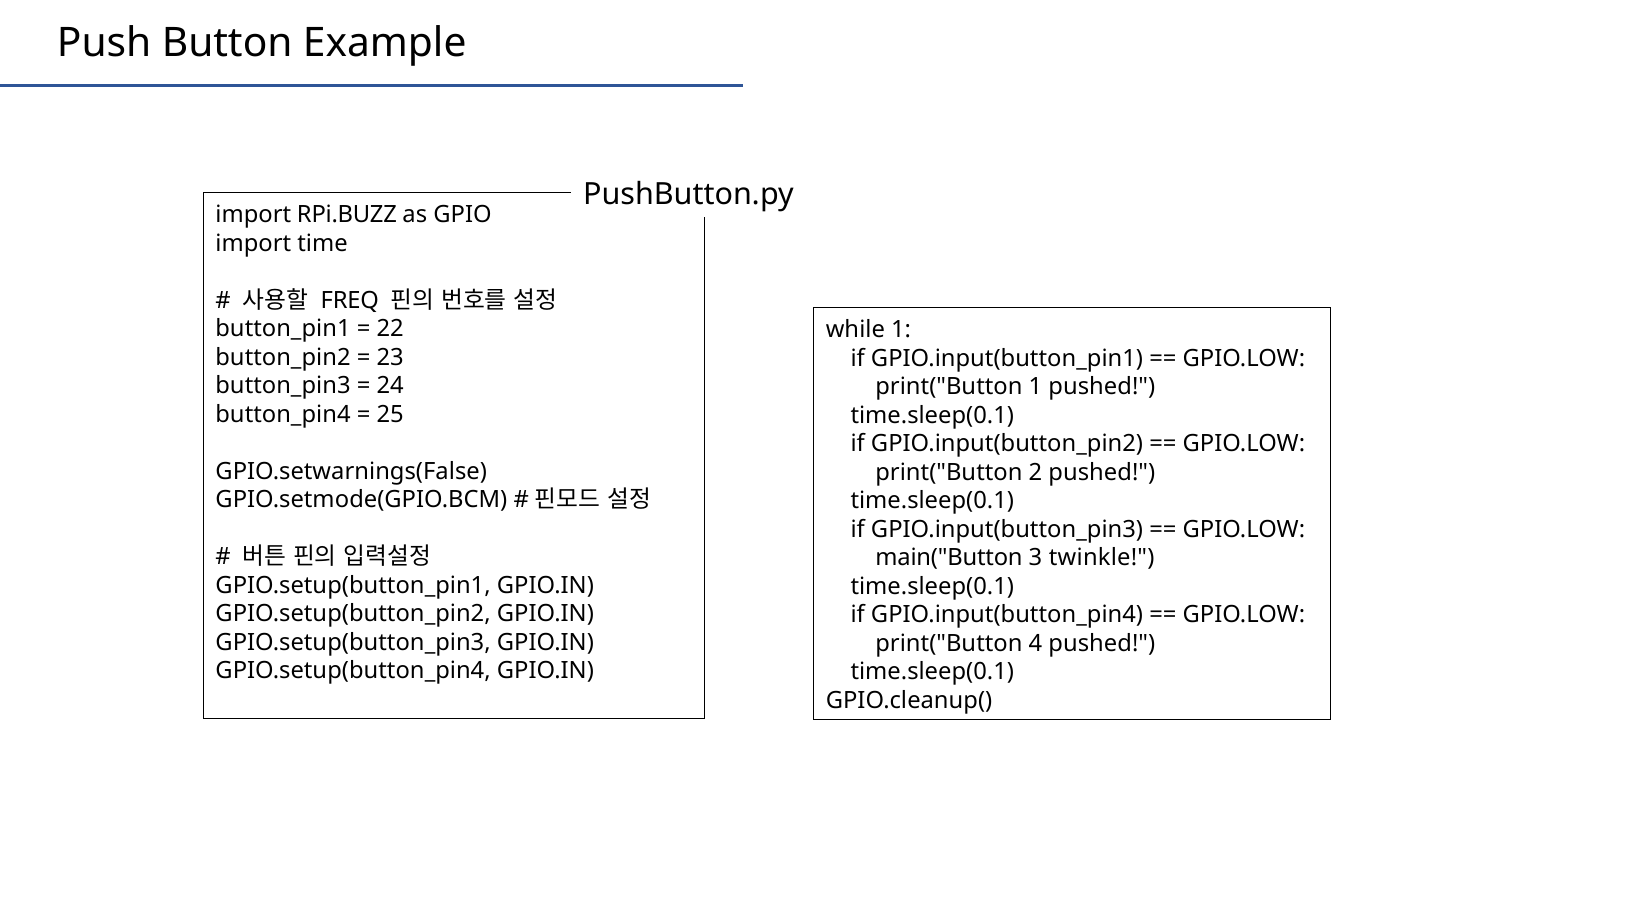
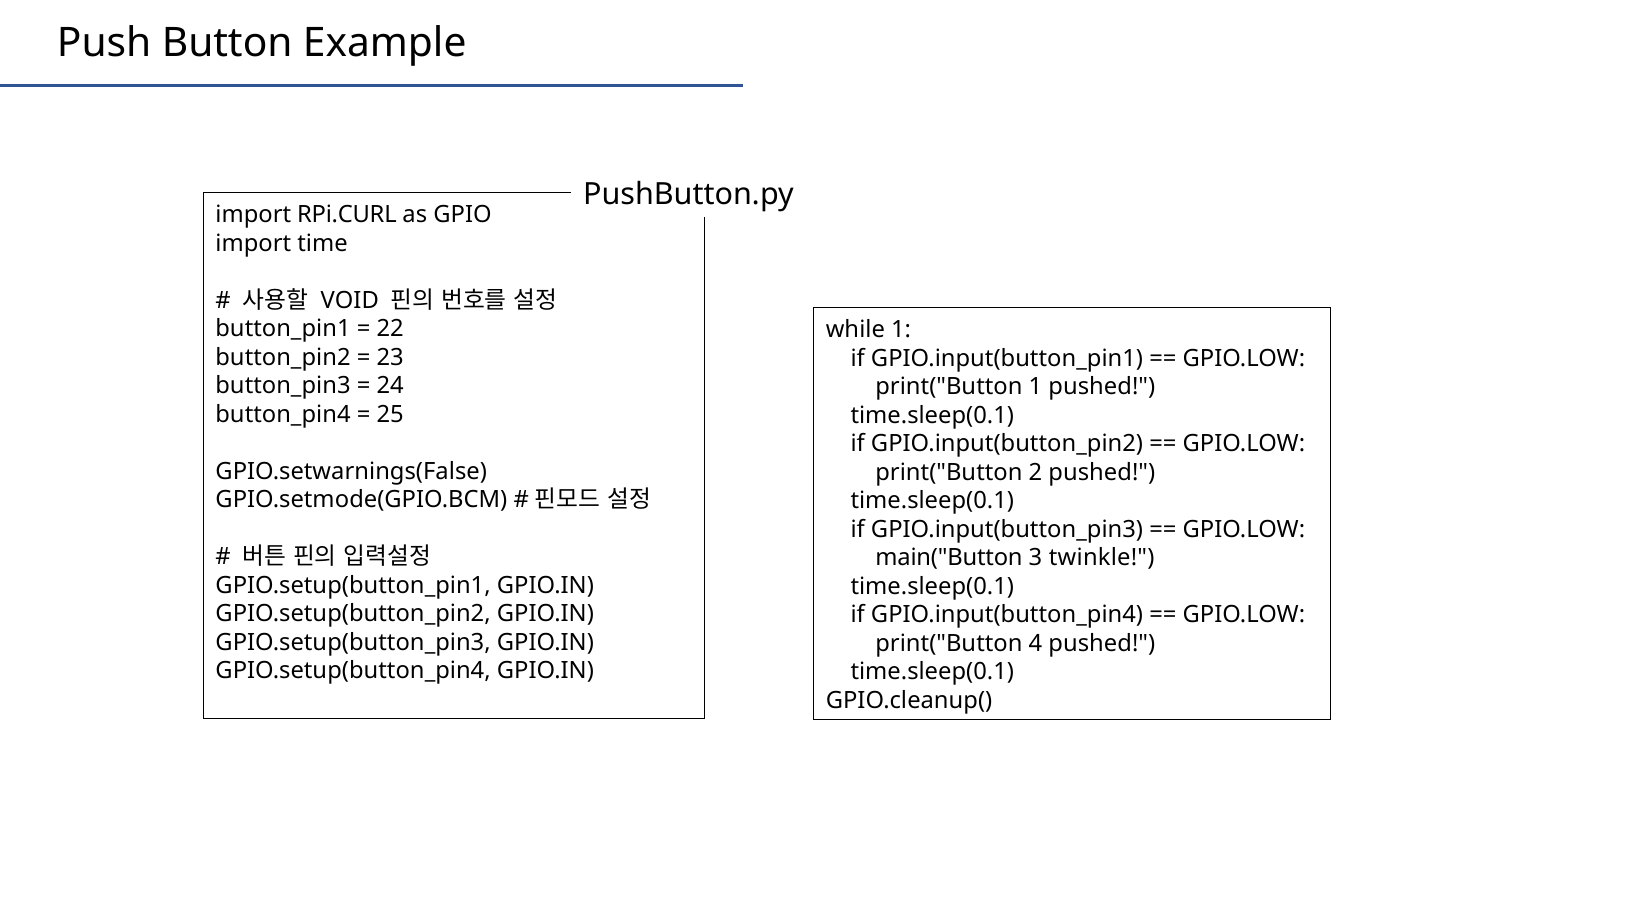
RPi.BUZZ: RPi.BUZZ -> RPi.CURL (347, 215)
FREQ: FREQ -> VOID (350, 300)
